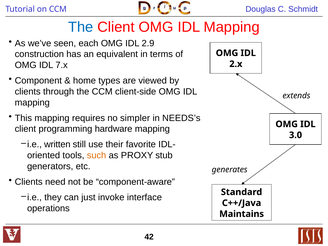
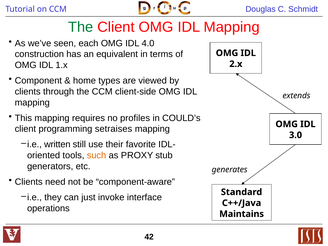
The colour: blue -> green (81, 27)
2.9: 2.9 -> 4.0 (148, 43)
7.x: 7.x -> 1.x (62, 65)
simpler: simpler -> profiles (135, 118)
NEEDS’s: NEEDS’s -> COULD’s (181, 118)
hardware: hardware -> setraises (114, 129)
